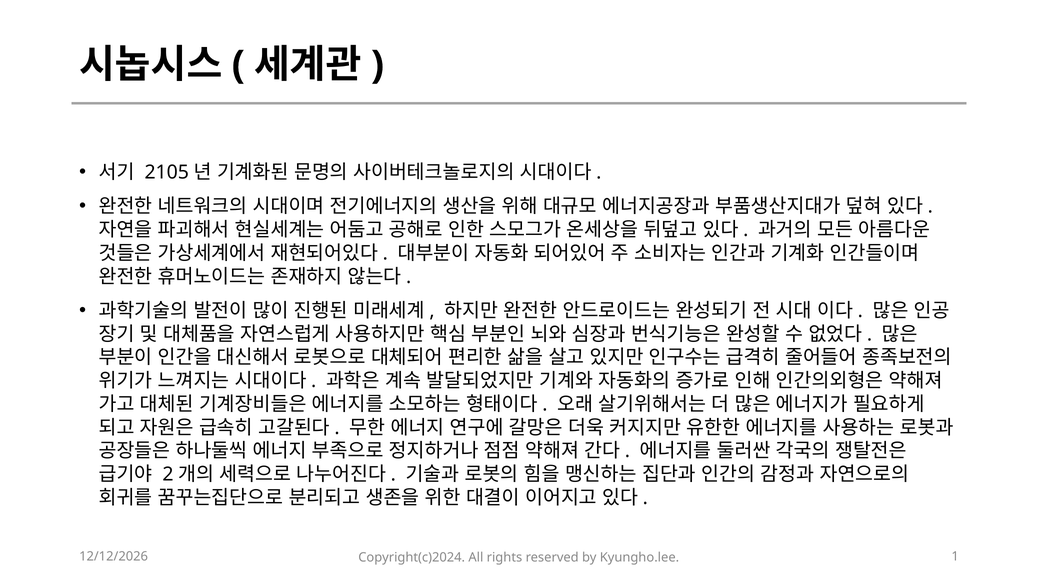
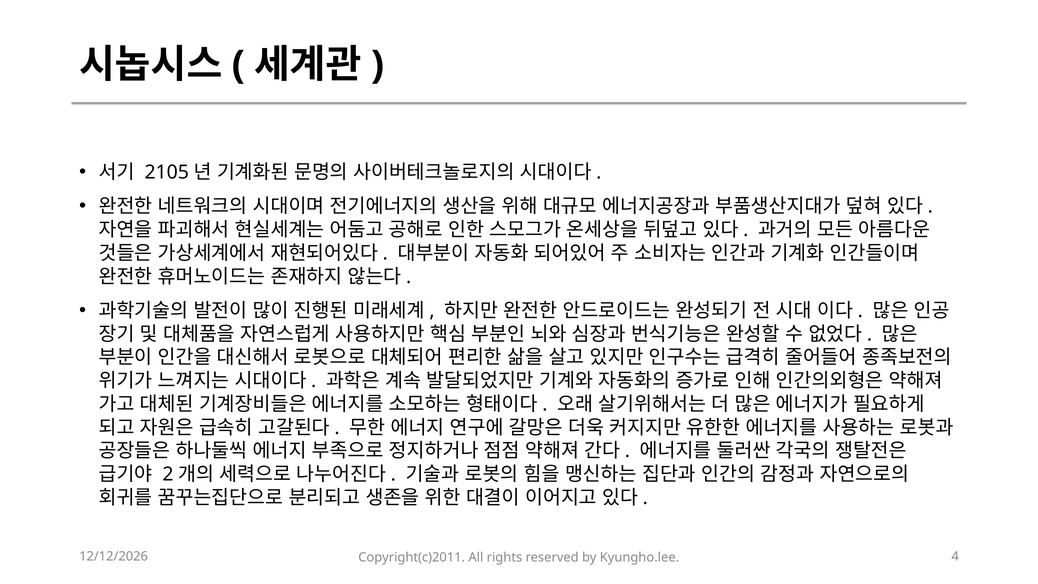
1: 1 -> 4 (955, 557)
Copyright(c)2024: Copyright(c)2024 -> Copyright(c)2011 (412, 558)
